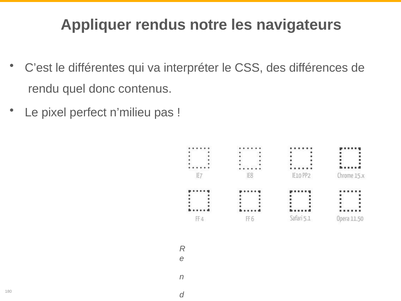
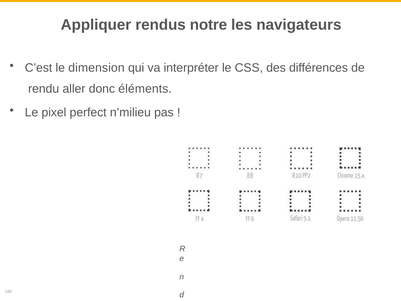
différentes: différentes -> dimension (96, 68)
quel: quel -> aller (74, 89)
contenus: contenus -> éléments (145, 89)
